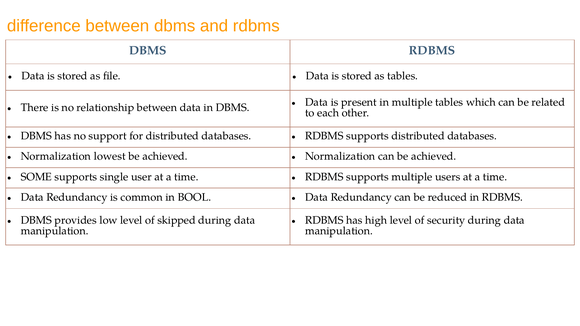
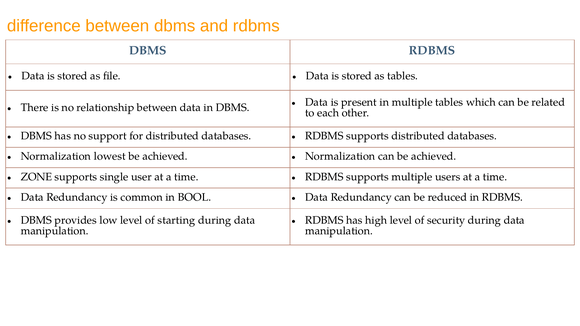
SOME: SOME -> ZONE (36, 177)
skipped: skipped -> starting (176, 220)
